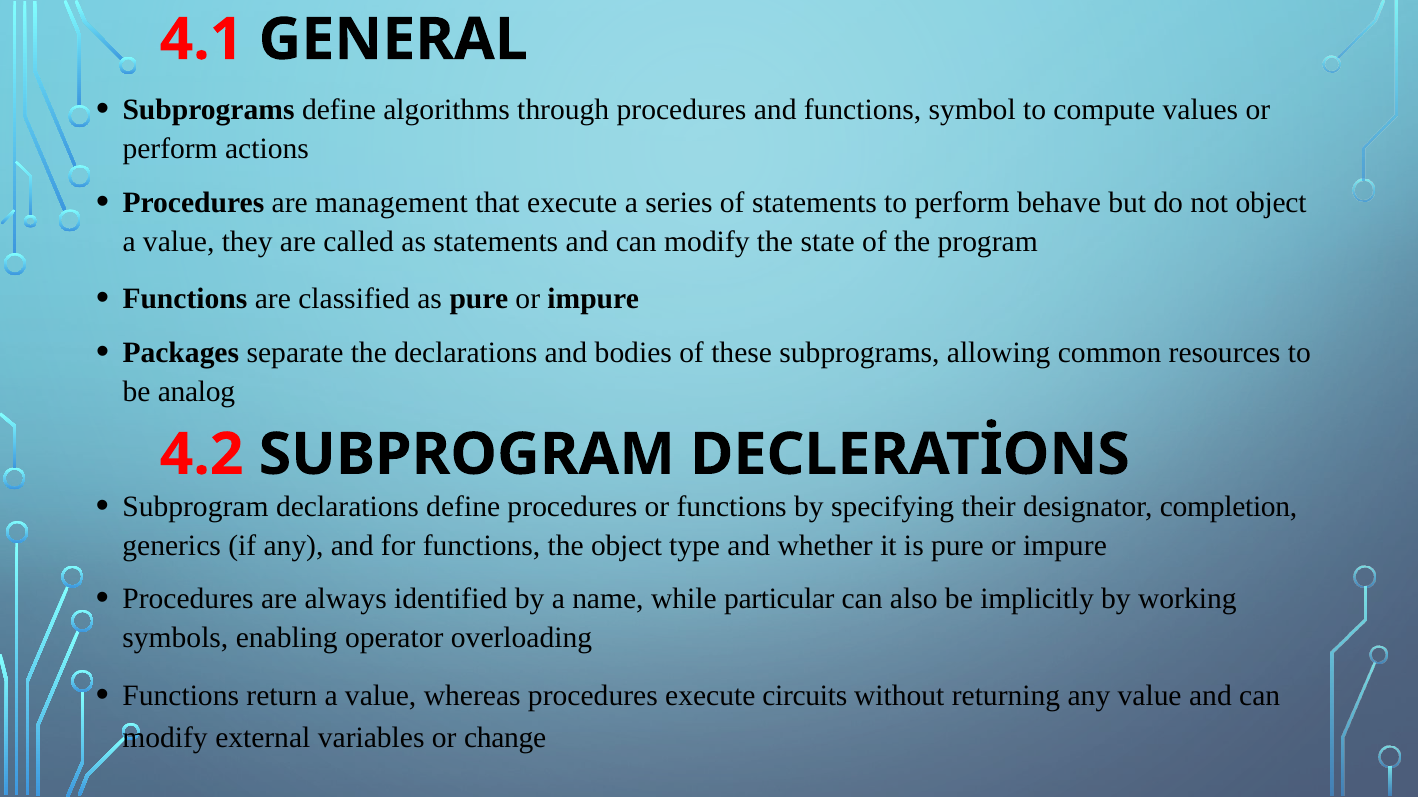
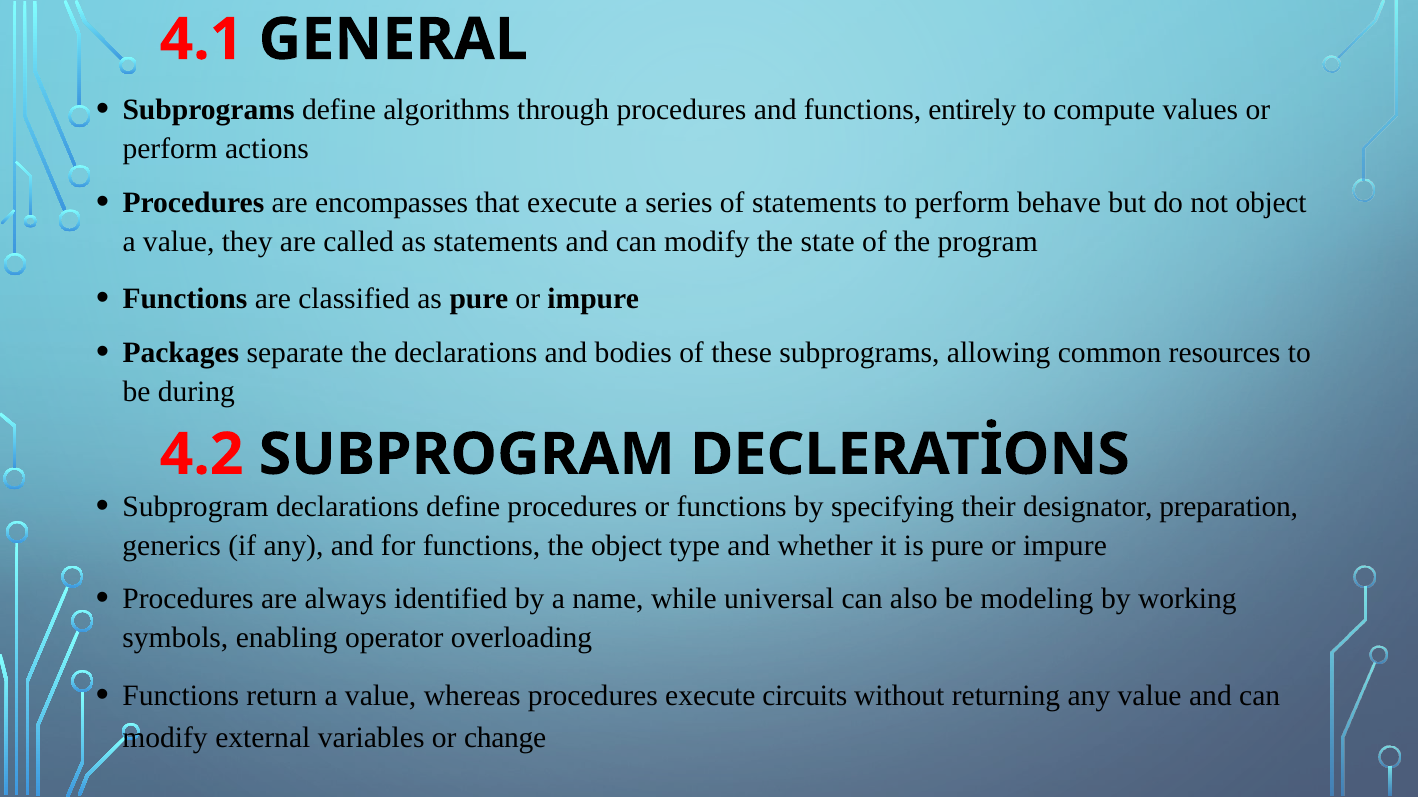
symbol: symbol -> entirely (972, 110)
management: management -> encompasses (392, 203)
analog: analog -> during (196, 392)
completion: completion -> preparation (1229, 507)
particular: particular -> universal (779, 600)
implicitly: implicitly -> modeling (1037, 600)
